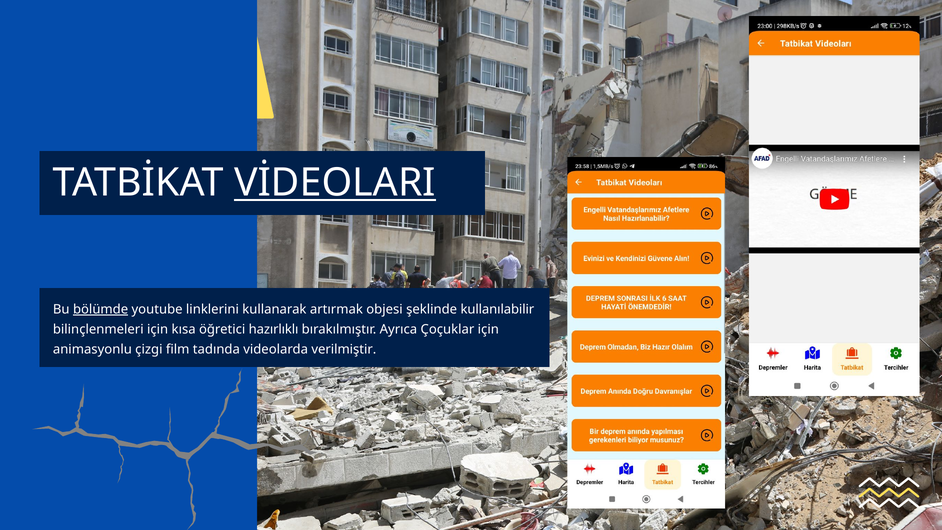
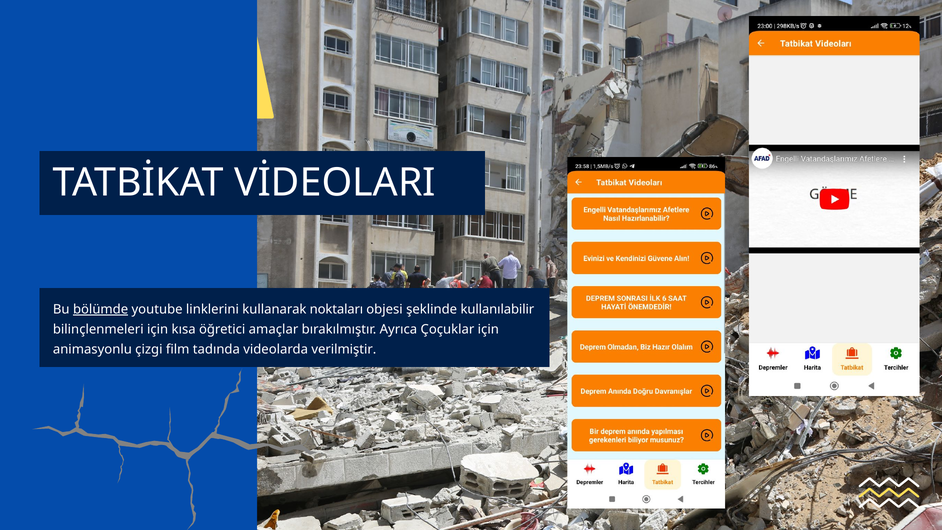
VİDEOLARI underline: present -> none (335, 183)
artırmak: artırmak -> noktaları (336, 309)
hazırlıklı: hazırlıklı -> amaçlar (274, 329)
